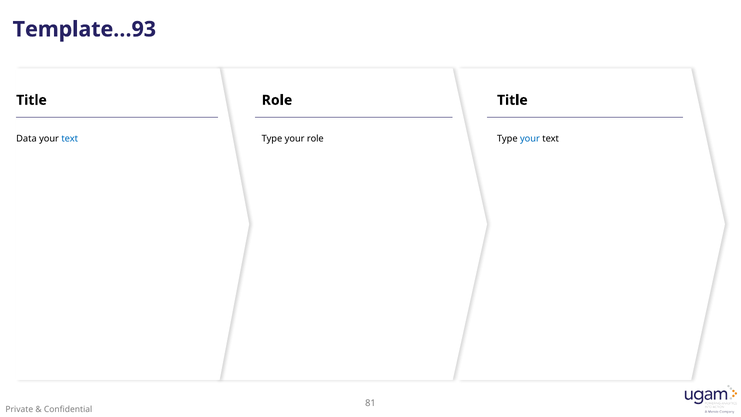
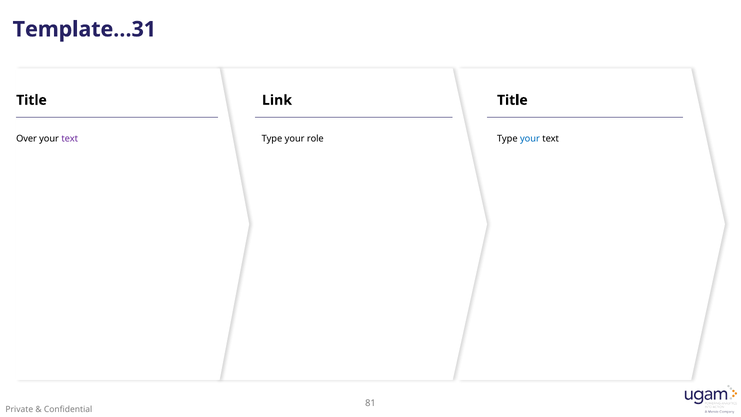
Template…93: Template…93 -> Template…31 (84, 29)
Title Role: Role -> Link (277, 100)
Data: Data -> Over (27, 139)
text colour: blue -> purple (70, 139)
